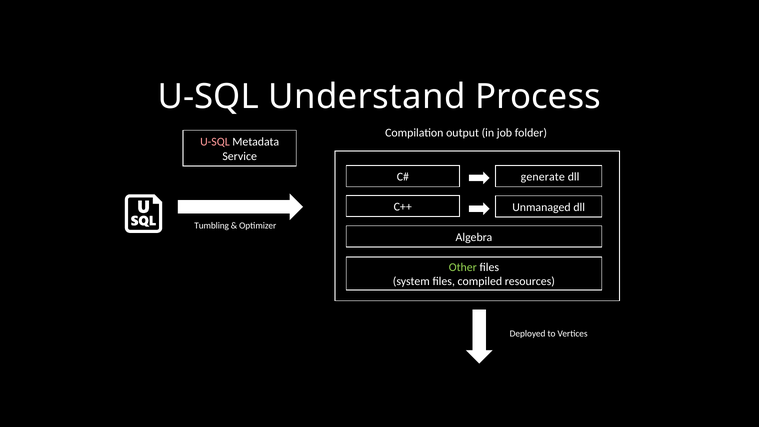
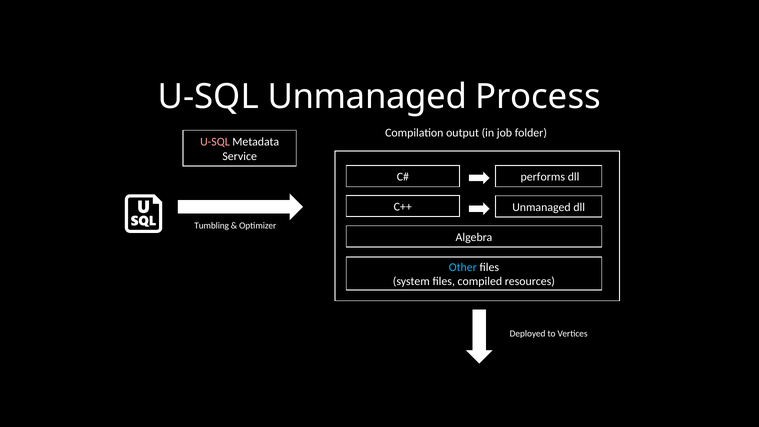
U-SQL Understand: Understand -> Unmanaged (367, 97)
generate: generate -> performs (543, 177)
Other colour: light green -> light blue (463, 267)
